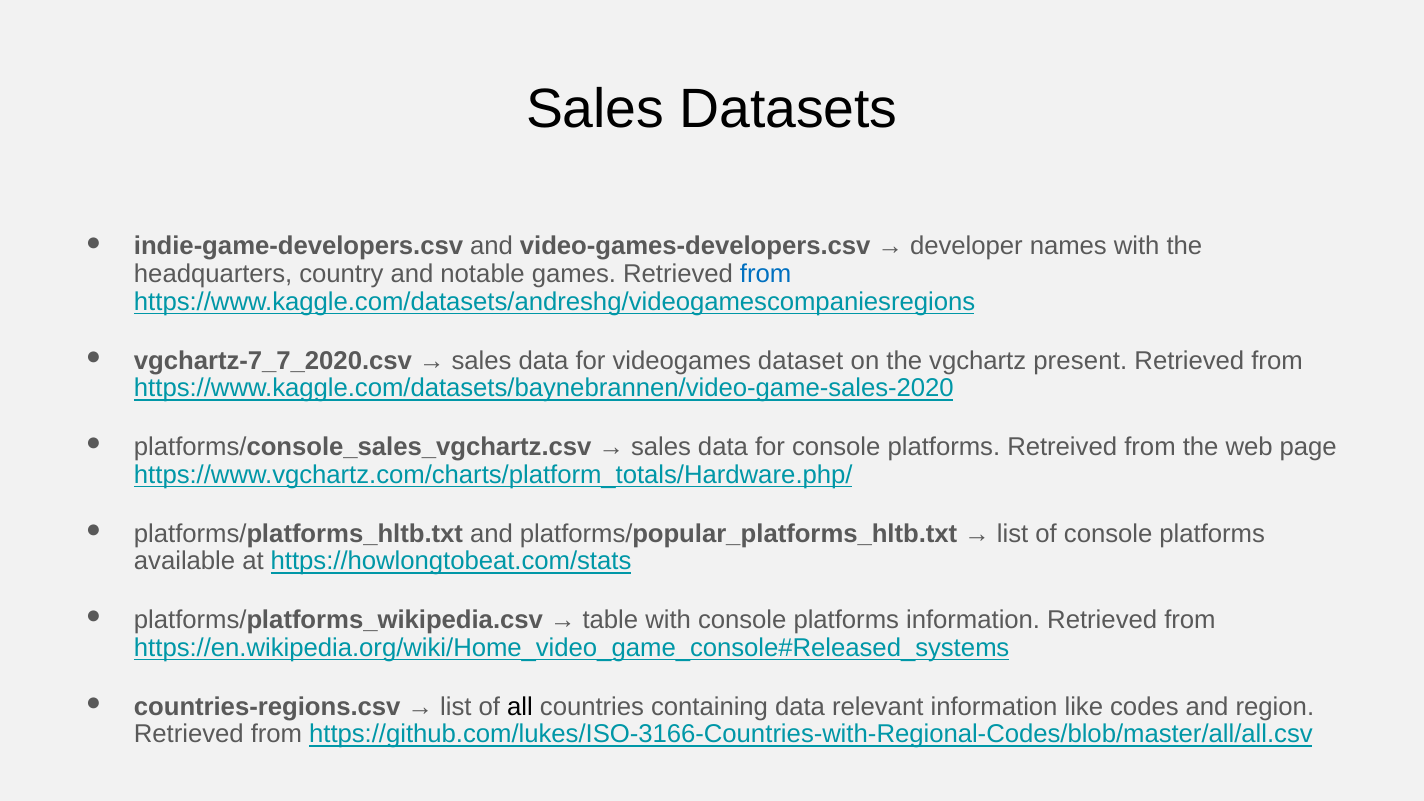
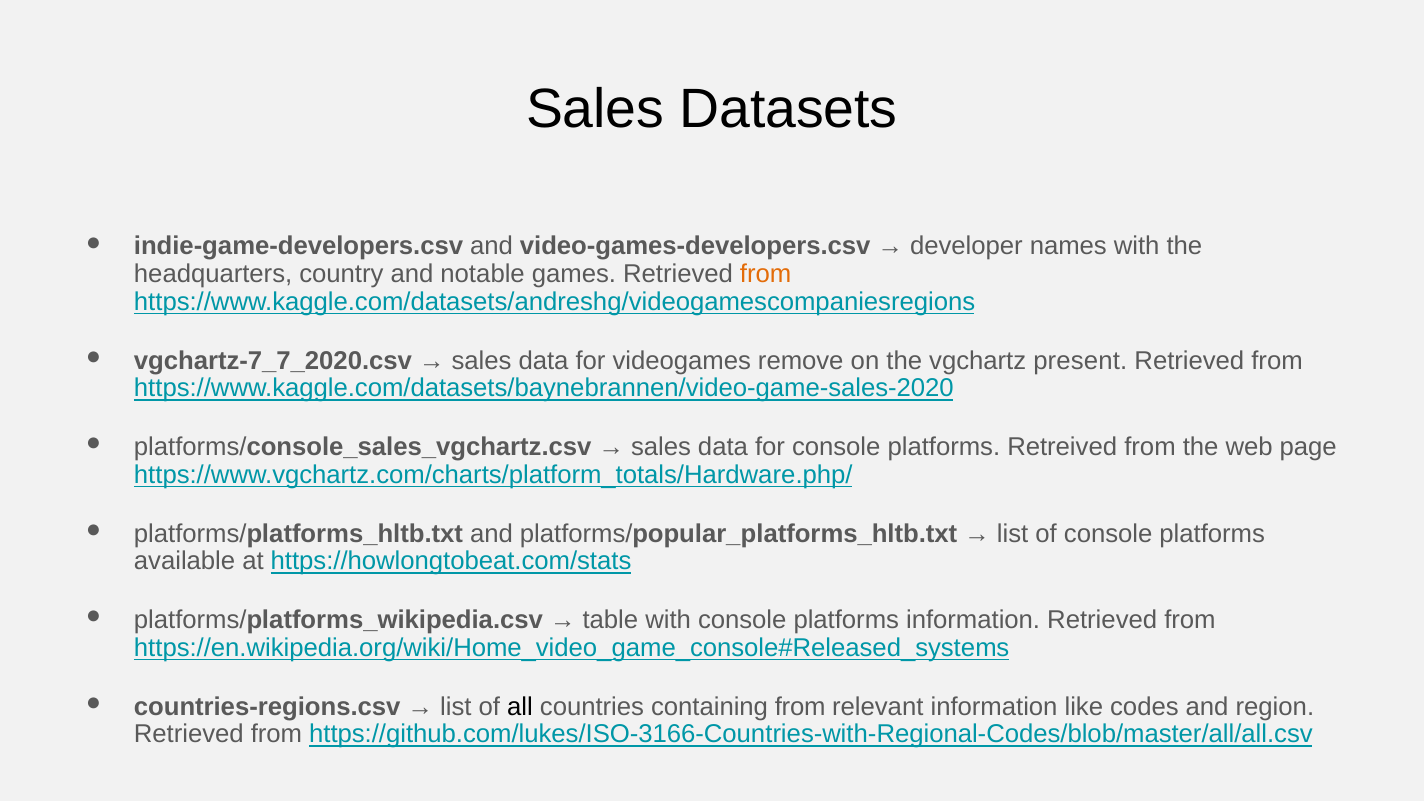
from colour: blue -> orange (766, 274)
dataset: dataset -> remove (801, 361)
containing data: data -> from (800, 707)
